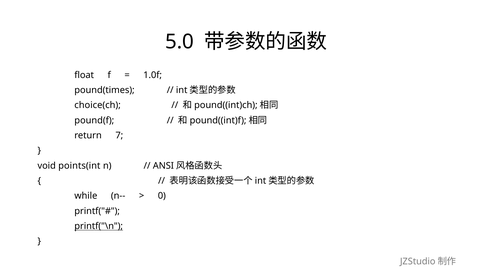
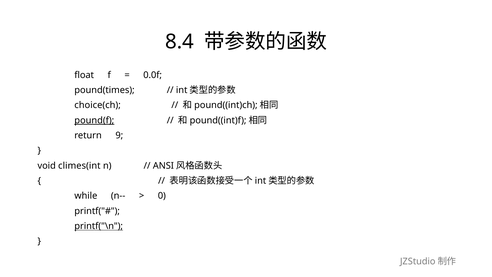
5.0: 5.0 -> 8.4 (179, 42)
1.0f: 1.0f -> 0.0f (153, 75)
pound(f underline: none -> present (94, 120)
7: 7 -> 9 (119, 135)
points(int: points(int -> climes(int (79, 166)
